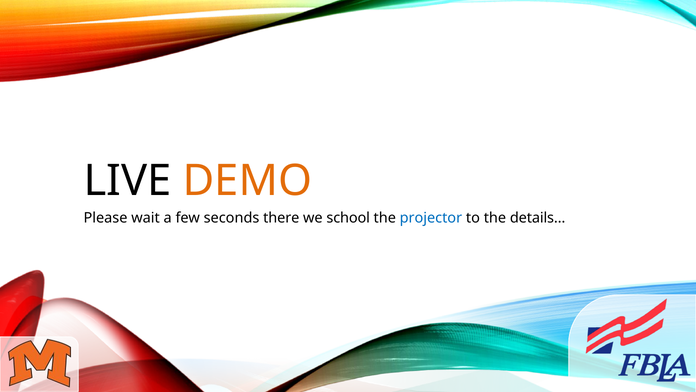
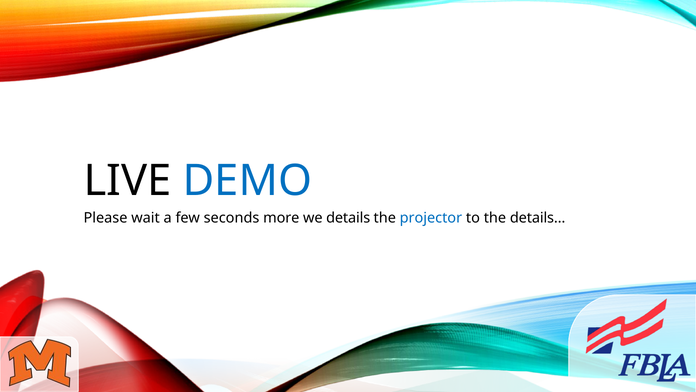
DEMO colour: orange -> blue (247, 181)
there: there -> more (281, 218)
school: school -> details (348, 218)
